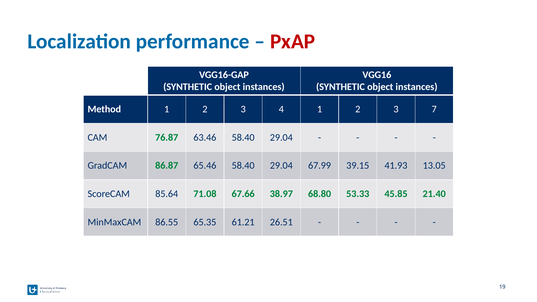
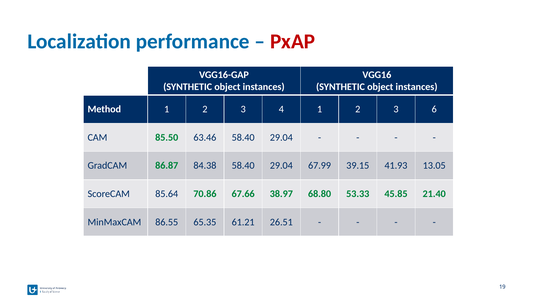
7: 7 -> 6 (434, 109)
76.87: 76.87 -> 85.50 (167, 137)
65.46: 65.46 -> 84.38 (205, 166)
71.08: 71.08 -> 70.86 (205, 194)
